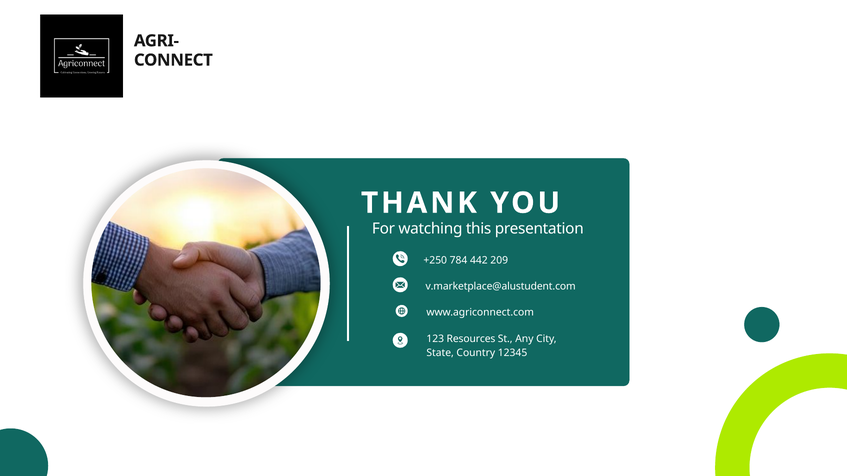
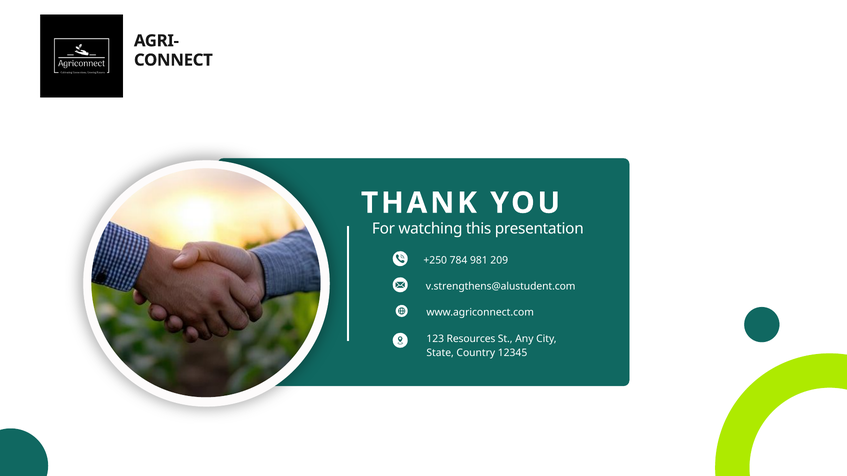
442: 442 -> 981 (479, 261)
v.marketplace@alustudent.com: v.marketplace@alustudent.com -> v.strengthens@alustudent.com (501, 287)
